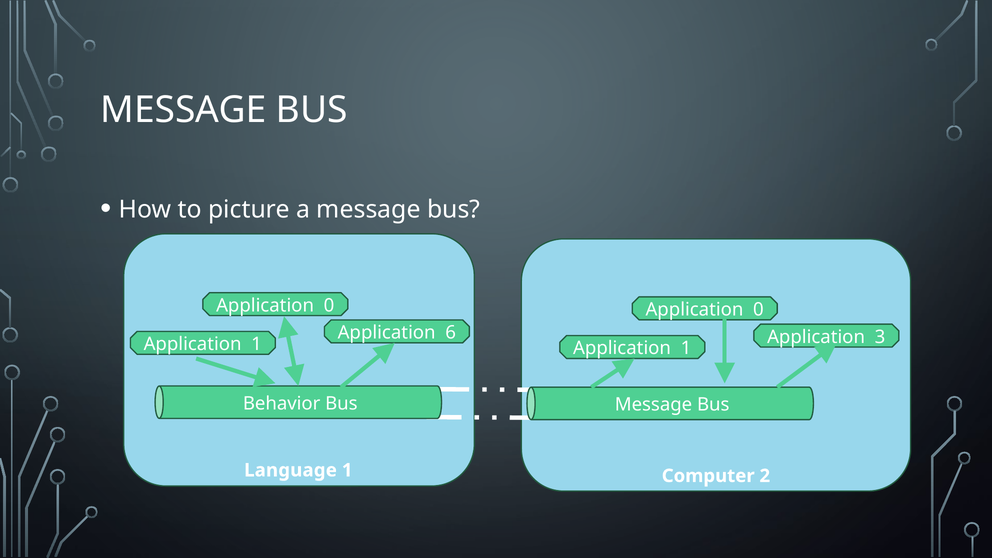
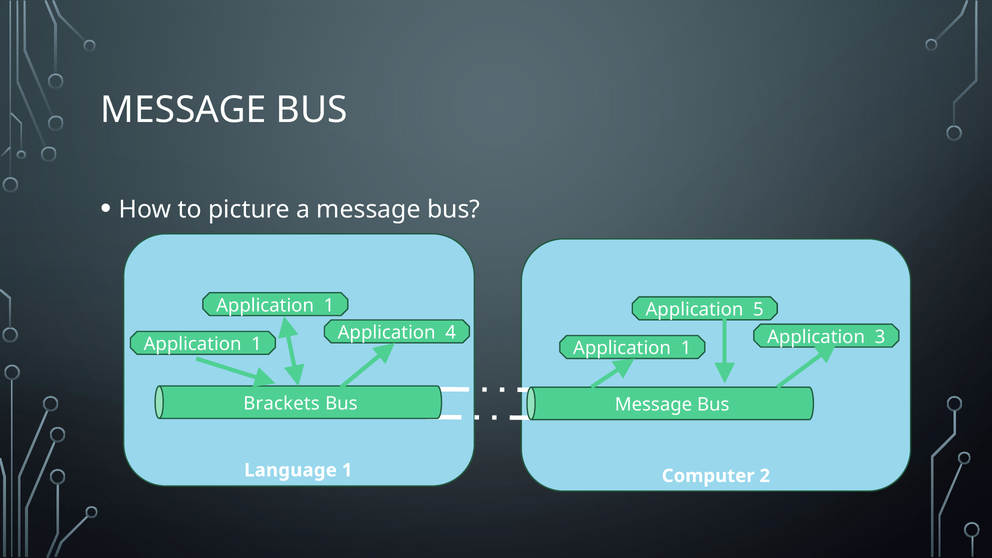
0: 0 -> 1 (329, 305)
0: 0 -> 5 (758, 310)
6: 6 -> 4 (451, 333)
Behavior: Behavior -> Brackets (282, 403)
